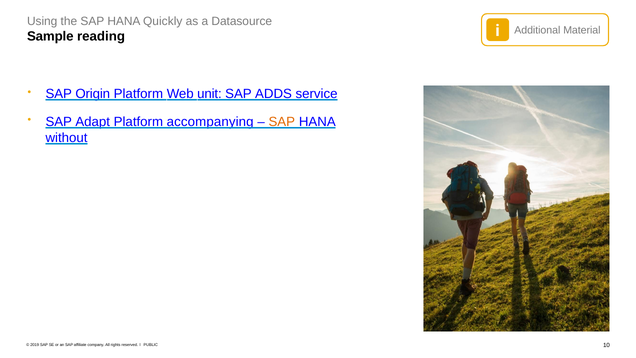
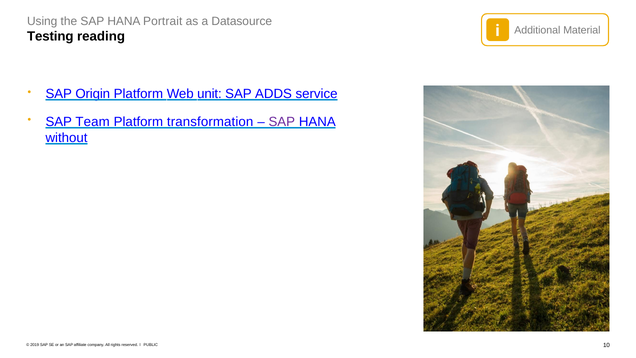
Quickly: Quickly -> Portrait (163, 21)
Sample: Sample -> Testing (50, 36)
Adapt: Adapt -> Team (93, 122)
accompanying: accompanying -> transformation (210, 122)
SAP colour: orange -> purple (282, 122)
